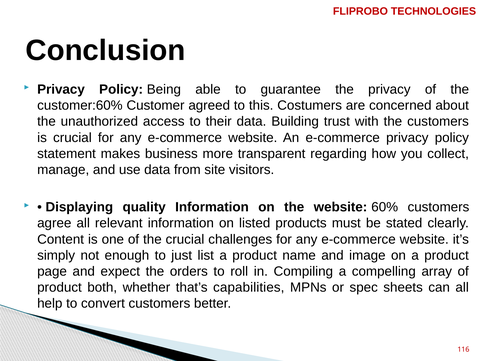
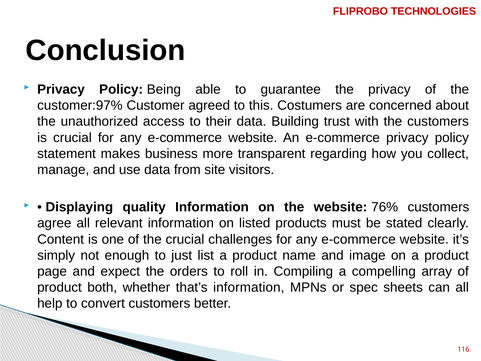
customer:60%: customer:60% -> customer:97% (80, 105)
60%: 60% -> 76% (385, 207)
that’s capabilities: capabilities -> information (249, 287)
